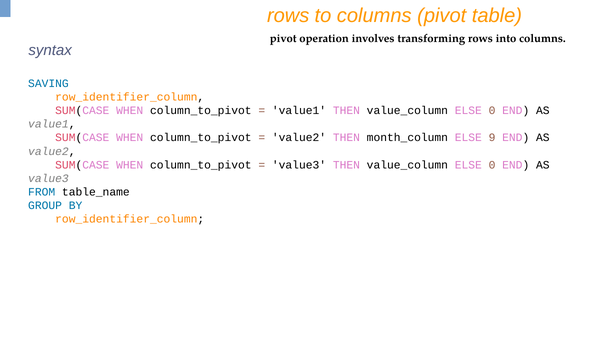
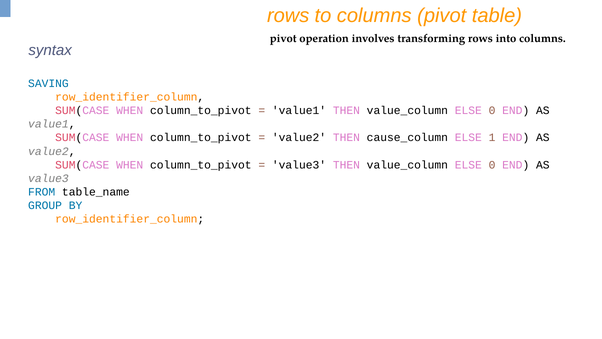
month_column: month_column -> cause_column (407, 138)
9: 9 -> 1 (492, 138)
